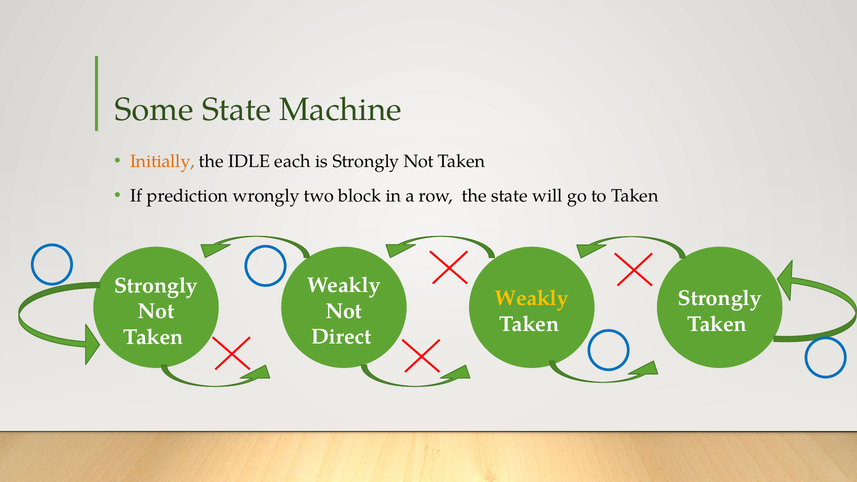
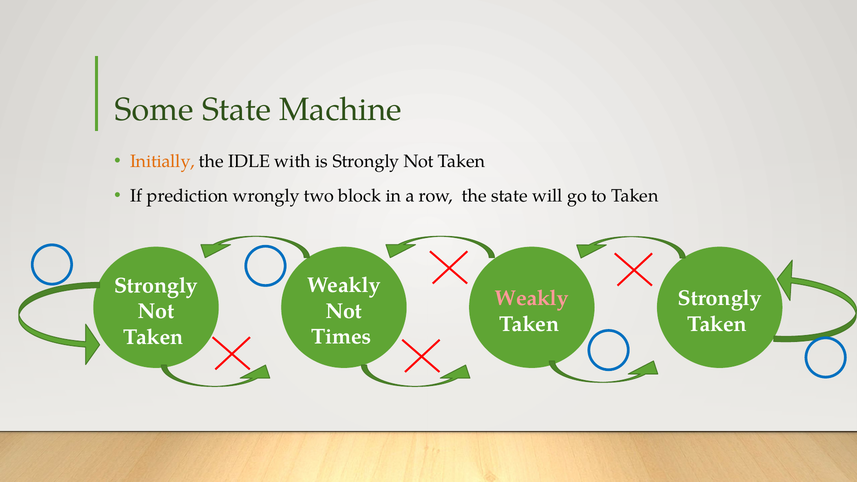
each: each -> with (293, 161)
Weakly colour: yellow -> pink (532, 298)
Direct: Direct -> Times (341, 337)
